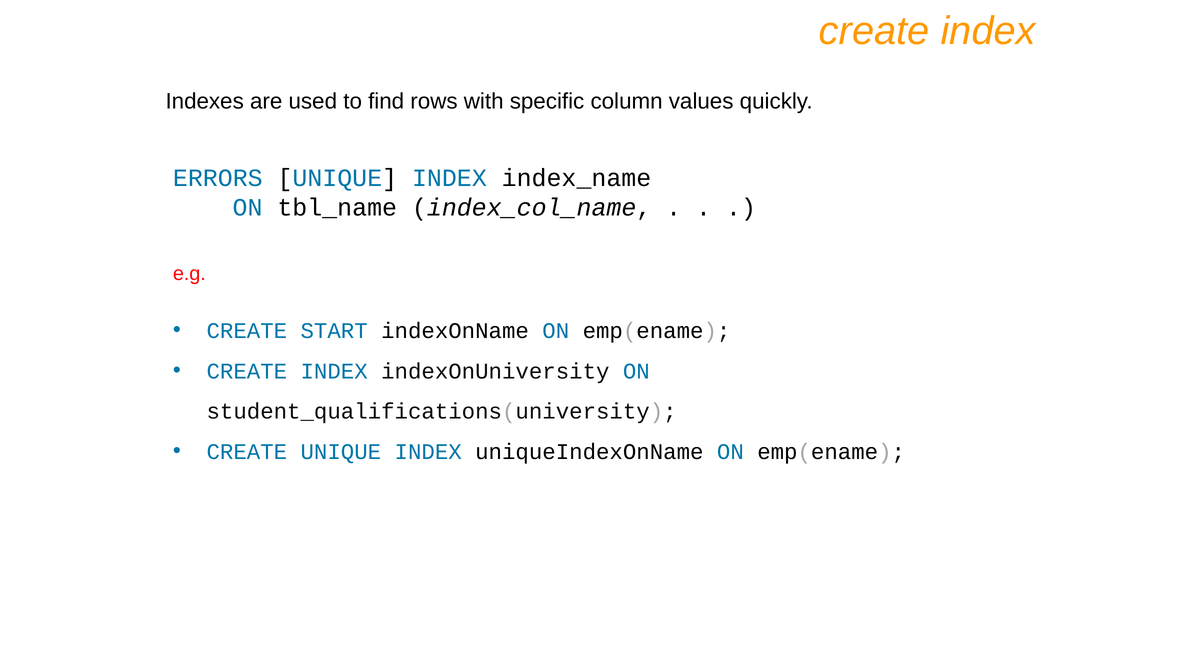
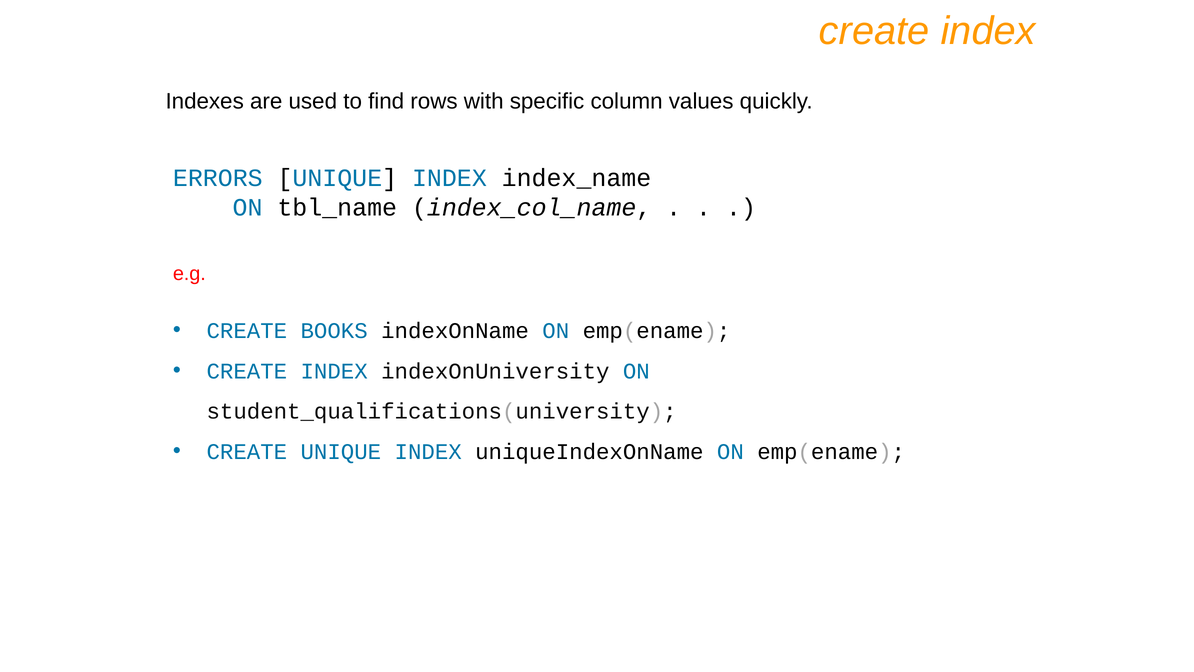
START: START -> BOOKS (334, 331)
